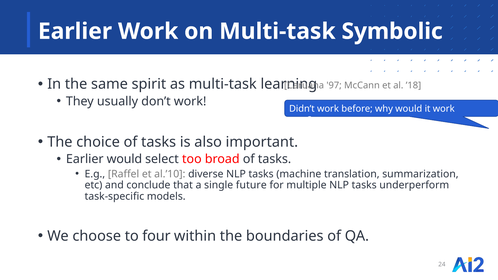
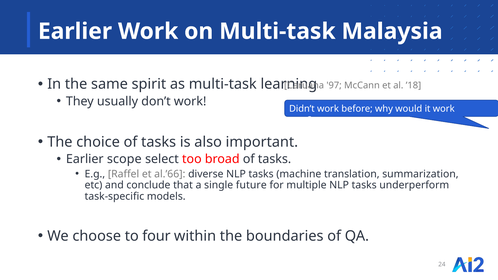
Symbolic: Symbolic -> Malaysia (392, 31)
Earlier would: would -> scope (124, 159)
al.’10: al.’10 -> al.’66 (170, 174)
